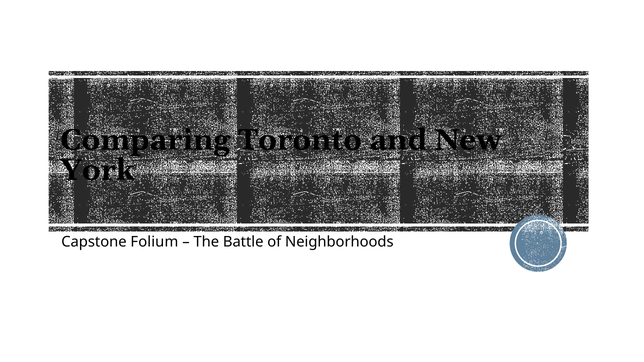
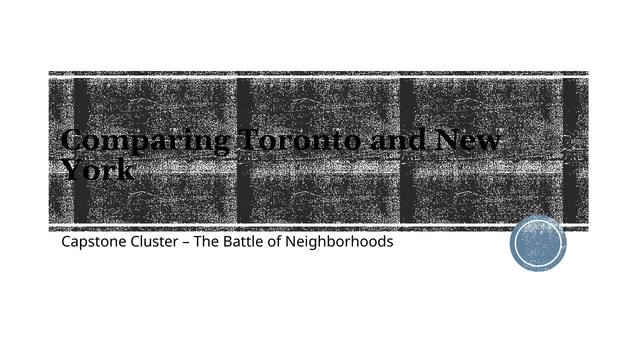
Folium: Folium -> Cluster (155, 242)
